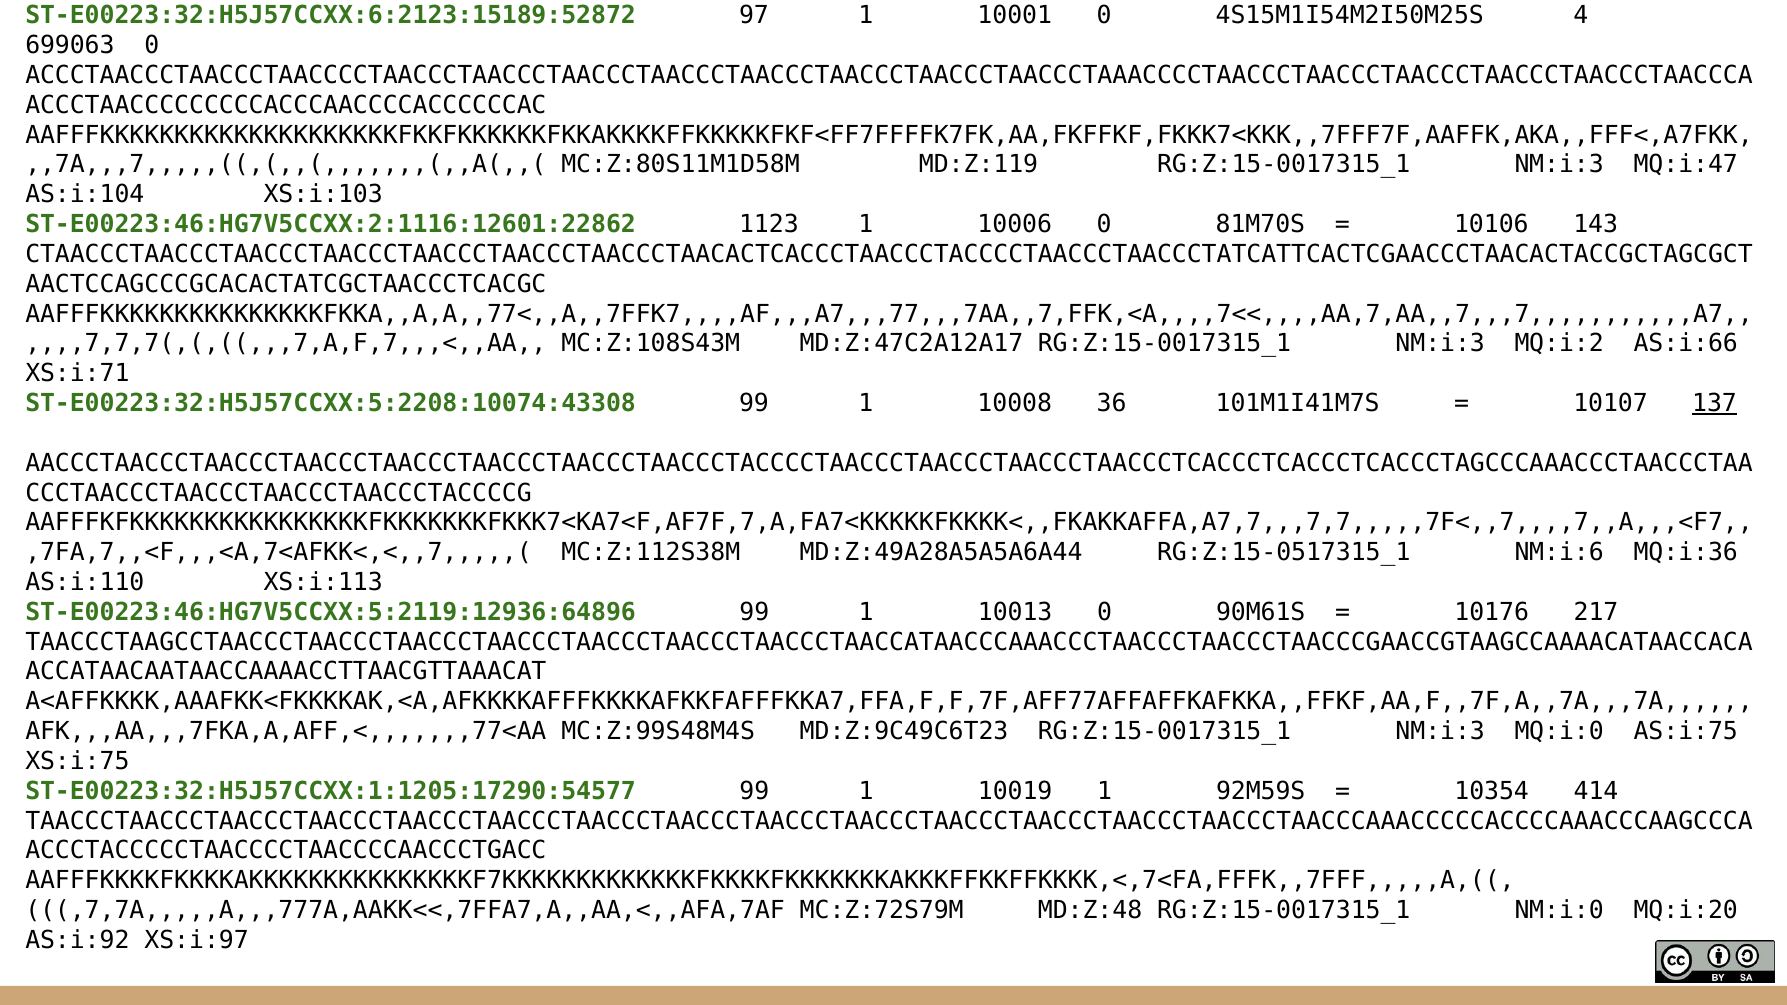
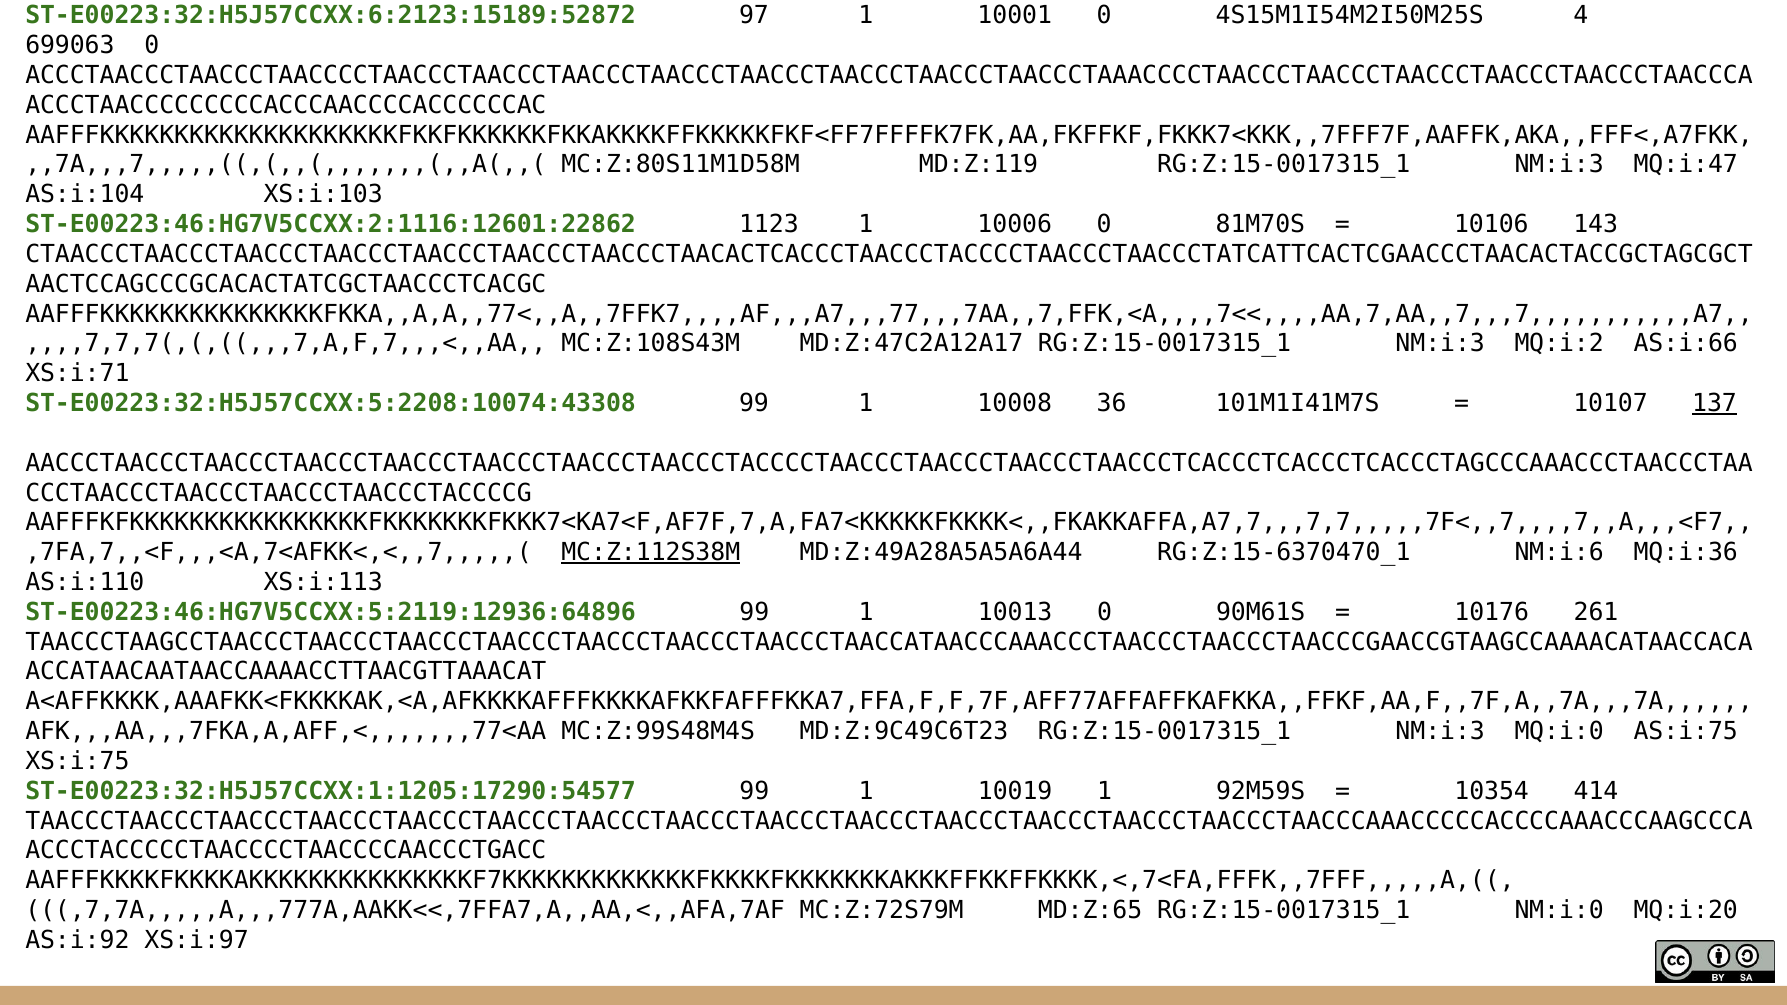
MC:Z:112S38M underline: none -> present (651, 553)
RG:Z:15-0517315_1: RG:Z:15-0517315_1 -> RG:Z:15-6370470_1 (1284, 553)
217: 217 -> 261 (1596, 612)
MD:Z:48: MD:Z:48 -> MD:Z:65 (1090, 911)
